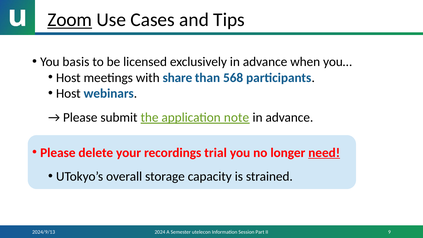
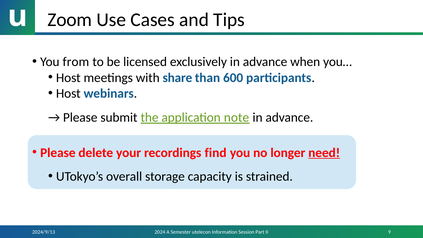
Zoom underline: present -> none (70, 20)
basis: basis -> from (76, 62)
568: 568 -> 600 (233, 78)
trial: trial -> find (216, 153)
